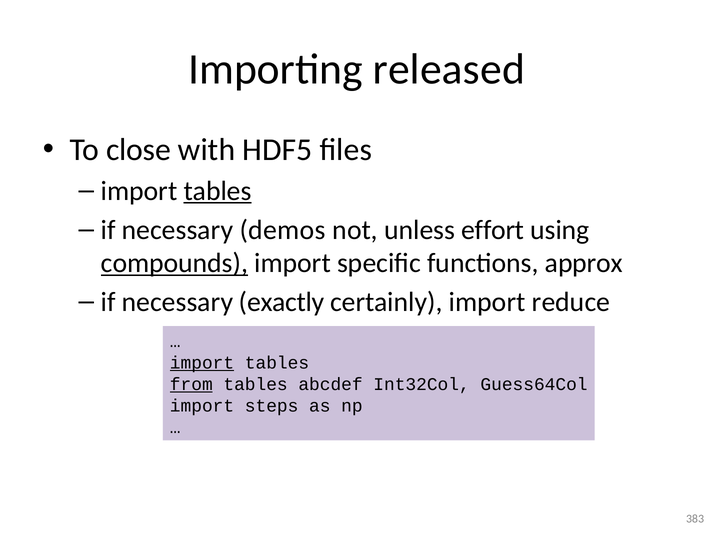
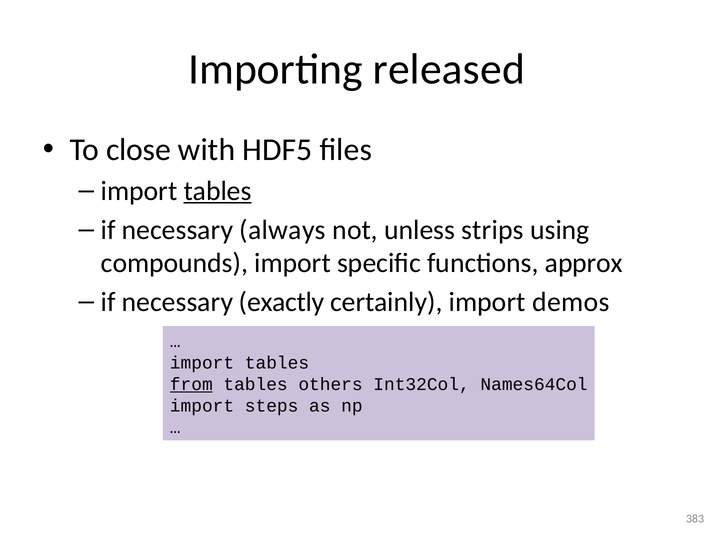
demos: demos -> always (283, 230)
effort: effort -> strips (493, 230)
compounds underline: present -> none (174, 263)
reduce: reduce -> demos (571, 302)
import underline: present -> none (202, 363)
abcdef: abcdef -> others (331, 384)
Guess64Col: Guess64Col -> Names64Col (534, 384)
